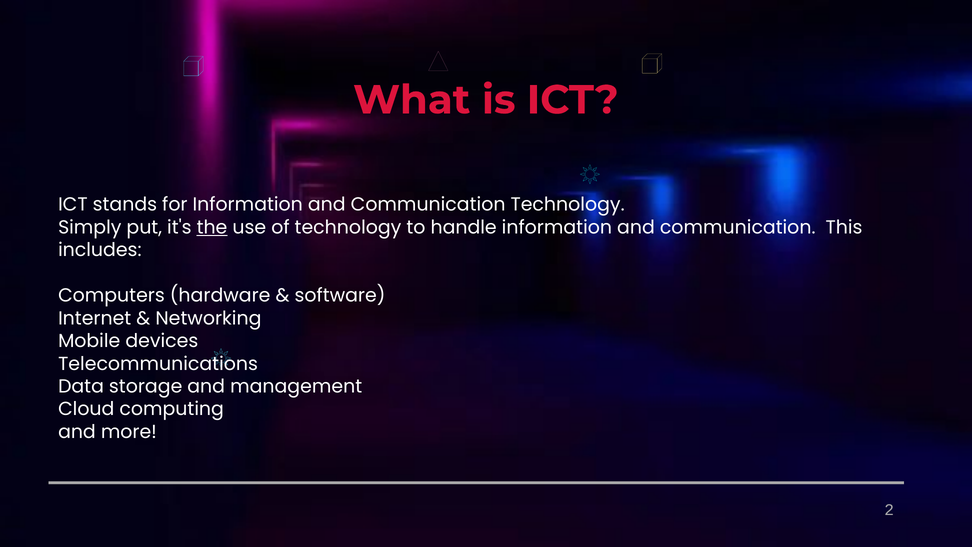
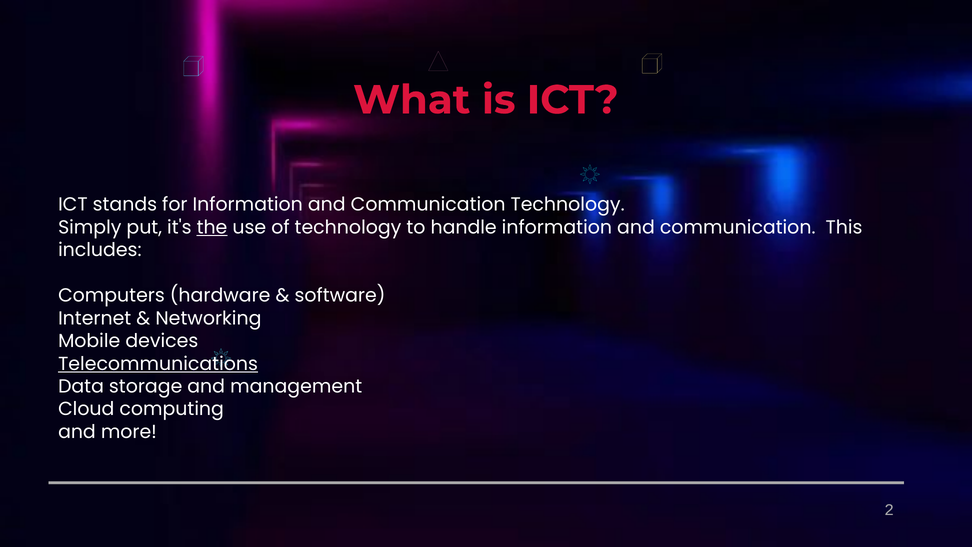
Telecommunications underline: none -> present (158, 364)
